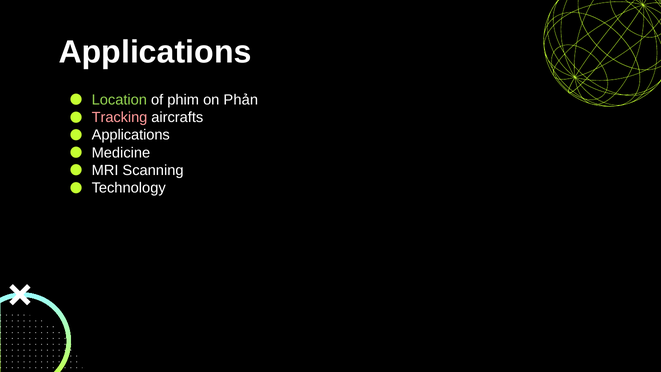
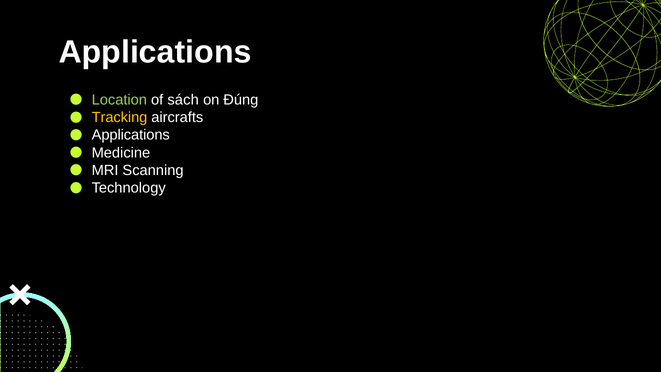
phim: phim -> sách (183, 100)
Phản: Phản -> Đúng (241, 100)
Tracking colour: pink -> yellow (120, 117)
